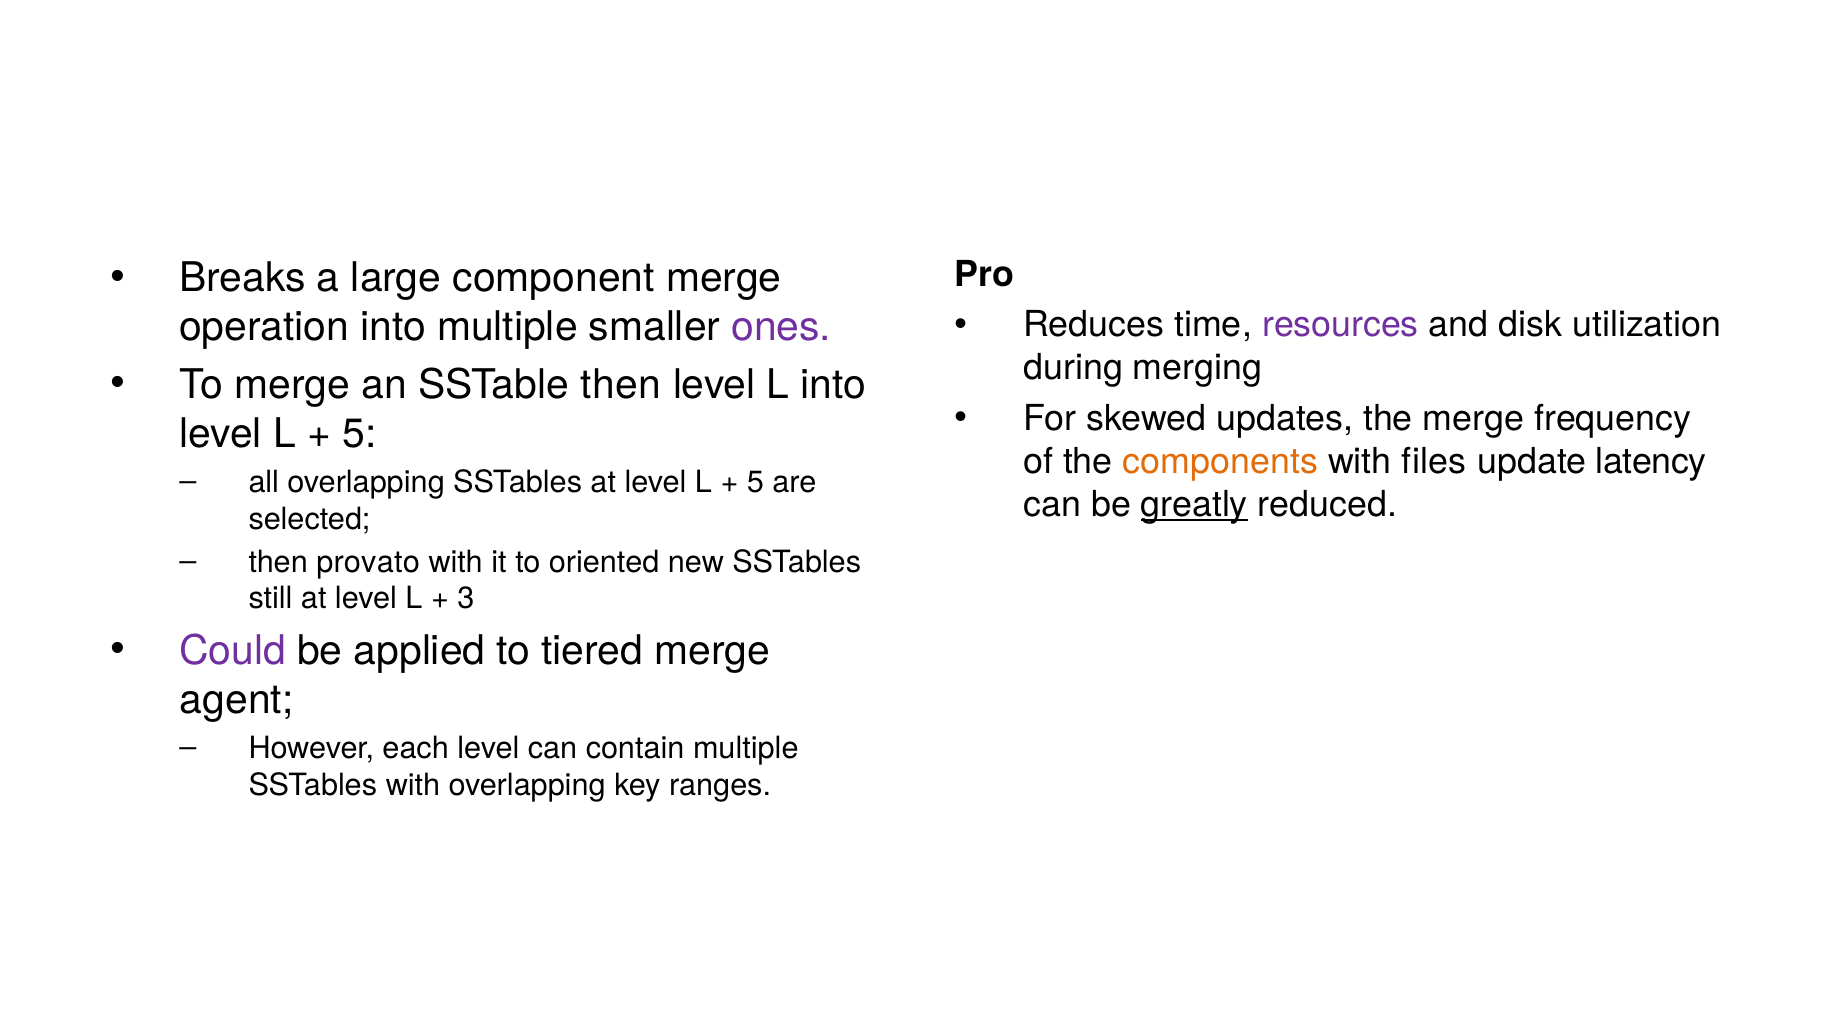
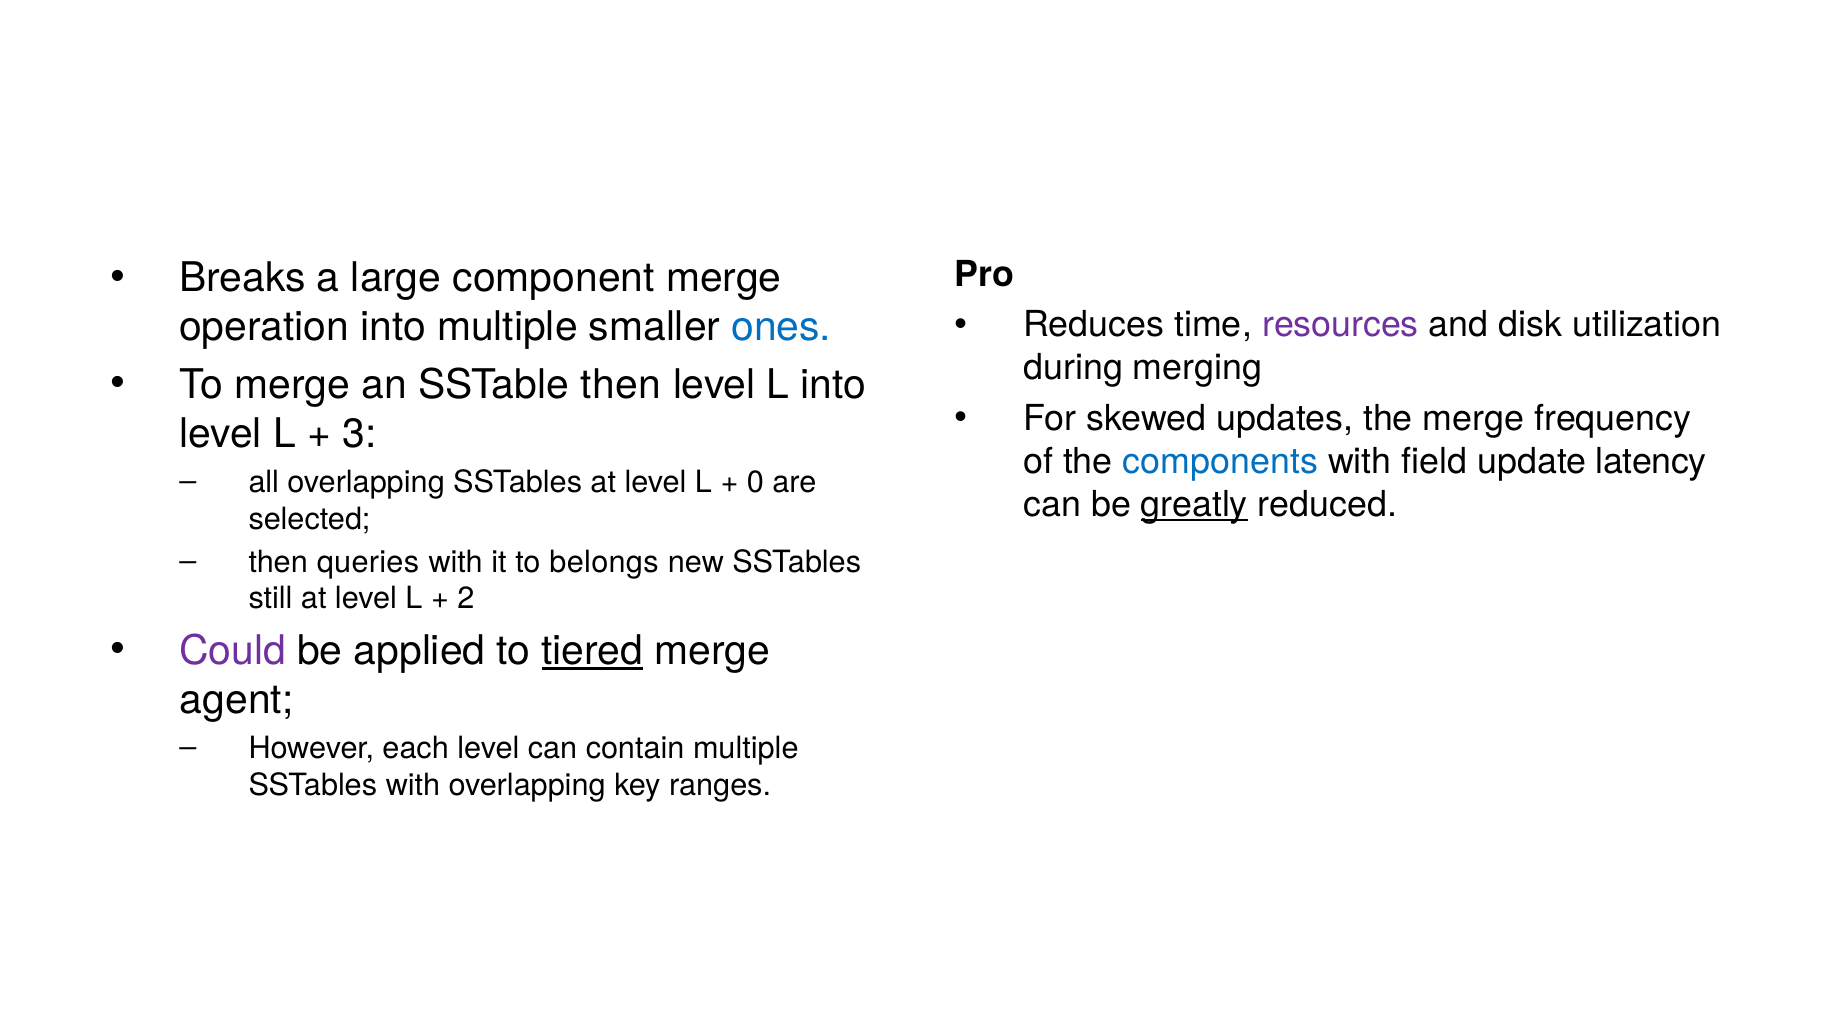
ones colour: purple -> blue (781, 327)
5: 5 -> 3 (359, 434)
components colour: orange -> blue (1220, 461)
files: files -> field (1435, 461)
5: 5 -> 0 (755, 482)
provato: provato -> queries (368, 562)
oriented: oriented -> belongs (604, 562)
3: 3 -> 2 (466, 599)
tiered underline: none -> present (592, 651)
